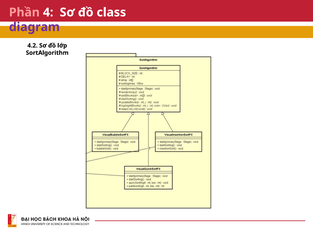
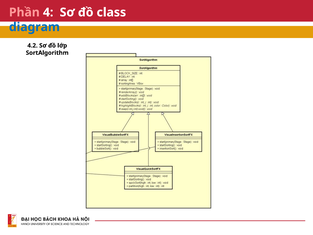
diagram colour: purple -> blue (34, 27)
